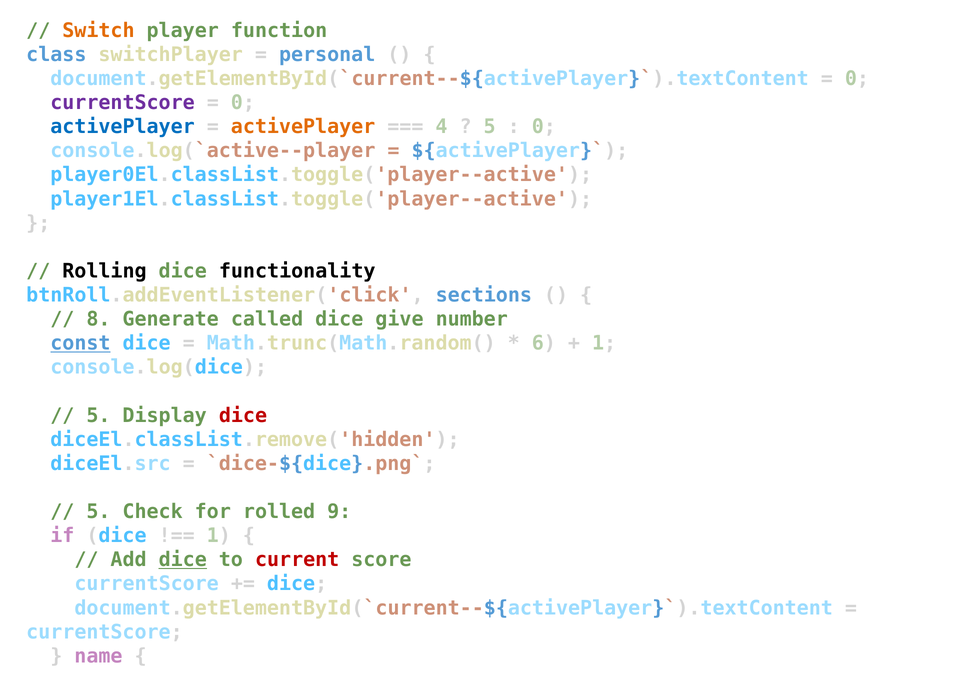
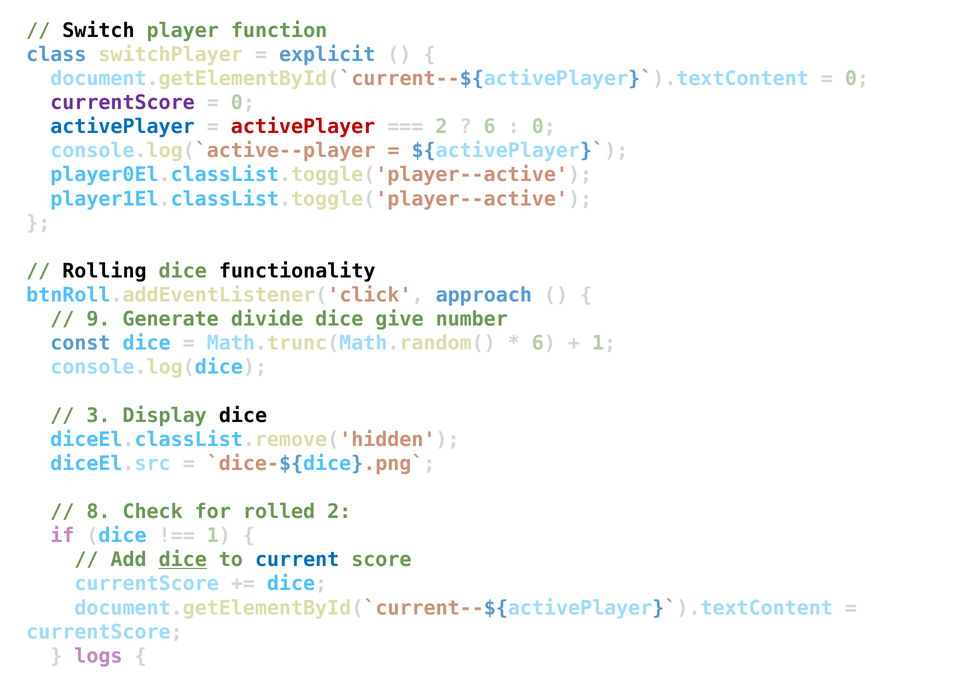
Switch colour: orange -> black (98, 30)
personal: personal -> explicit (327, 55)
activePlayer colour: orange -> red (303, 127)
4: 4 -> 2 (441, 127)
5: 5 -> 6 (490, 127)
sections: sections -> approach (484, 295)
8: 8 -> 9 (98, 319)
called: called -> divide (267, 319)
const underline: present -> none (80, 343)
5: 5 -> 3 (98, 415)
dice colour: red -> black (243, 415)
5: 5 -> 8 (98, 512)
rolled 9: 9 -> 2 (339, 512)
current colour: red -> blue (297, 560)
name: name -> logs (98, 656)
